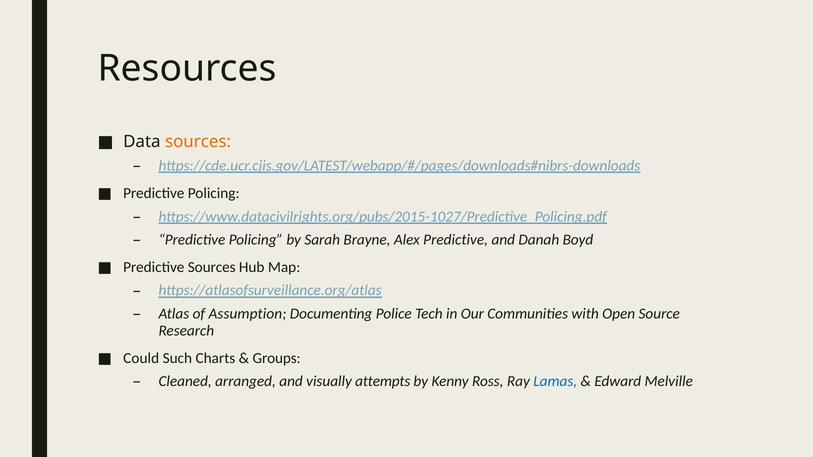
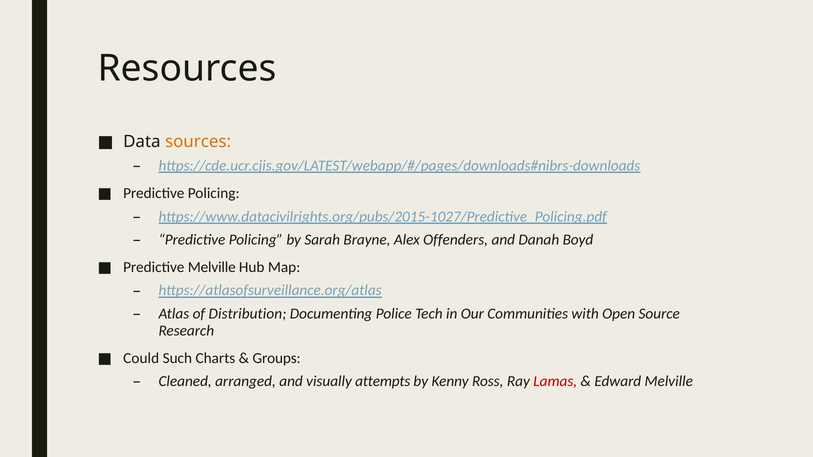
Alex Predictive: Predictive -> Offenders (456, 240)
Predictive Sources: Sources -> Melville (212, 267)
Assumption: Assumption -> Distribution (247, 314)
Lamas colour: blue -> red (555, 382)
